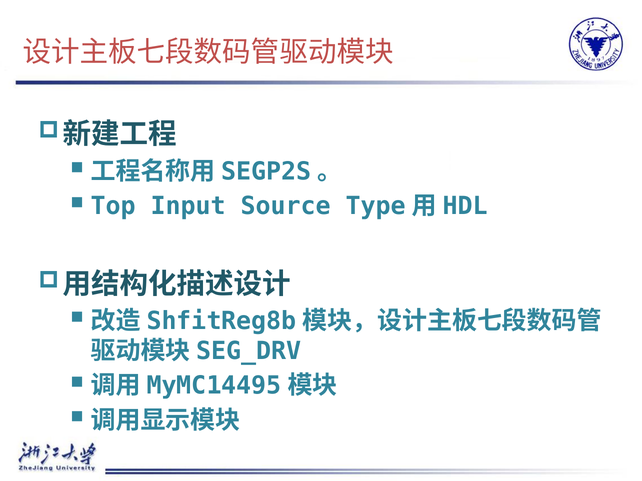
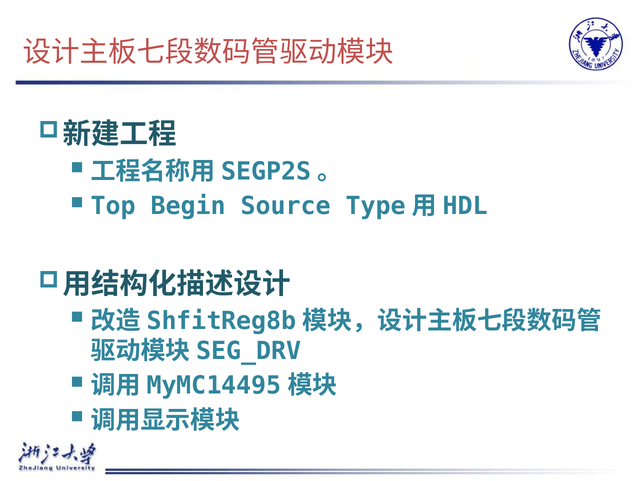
Input: Input -> Begin (188, 206)
